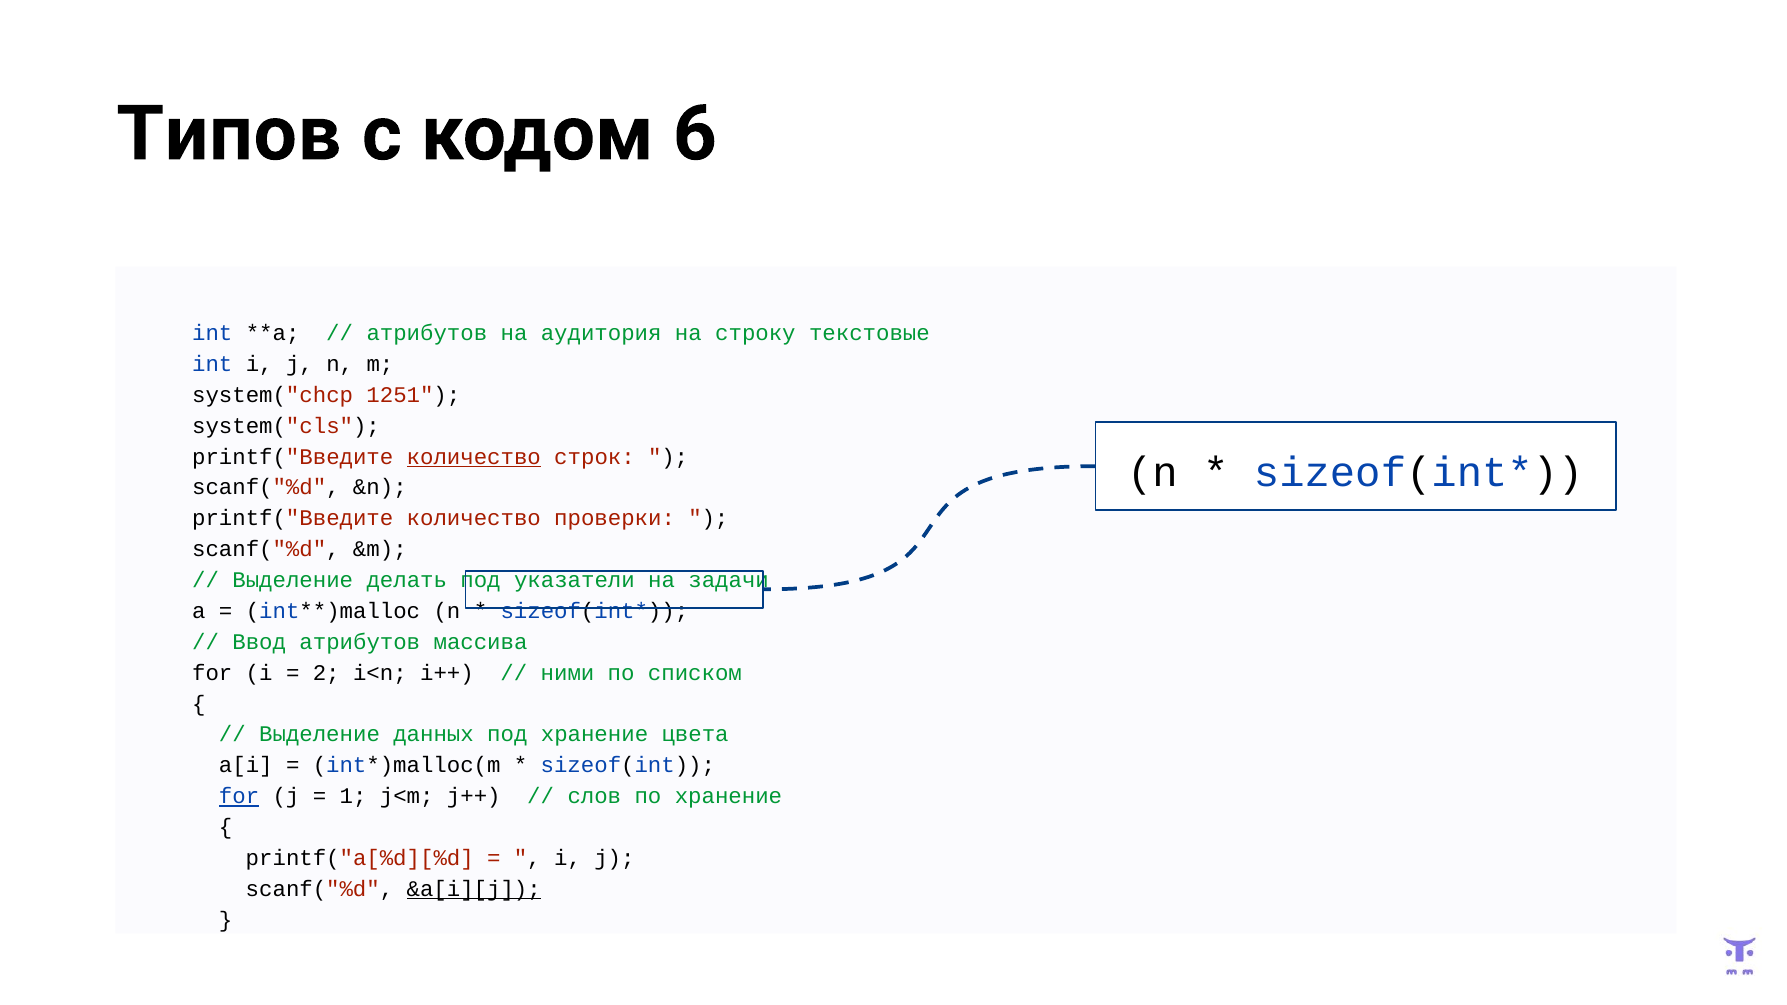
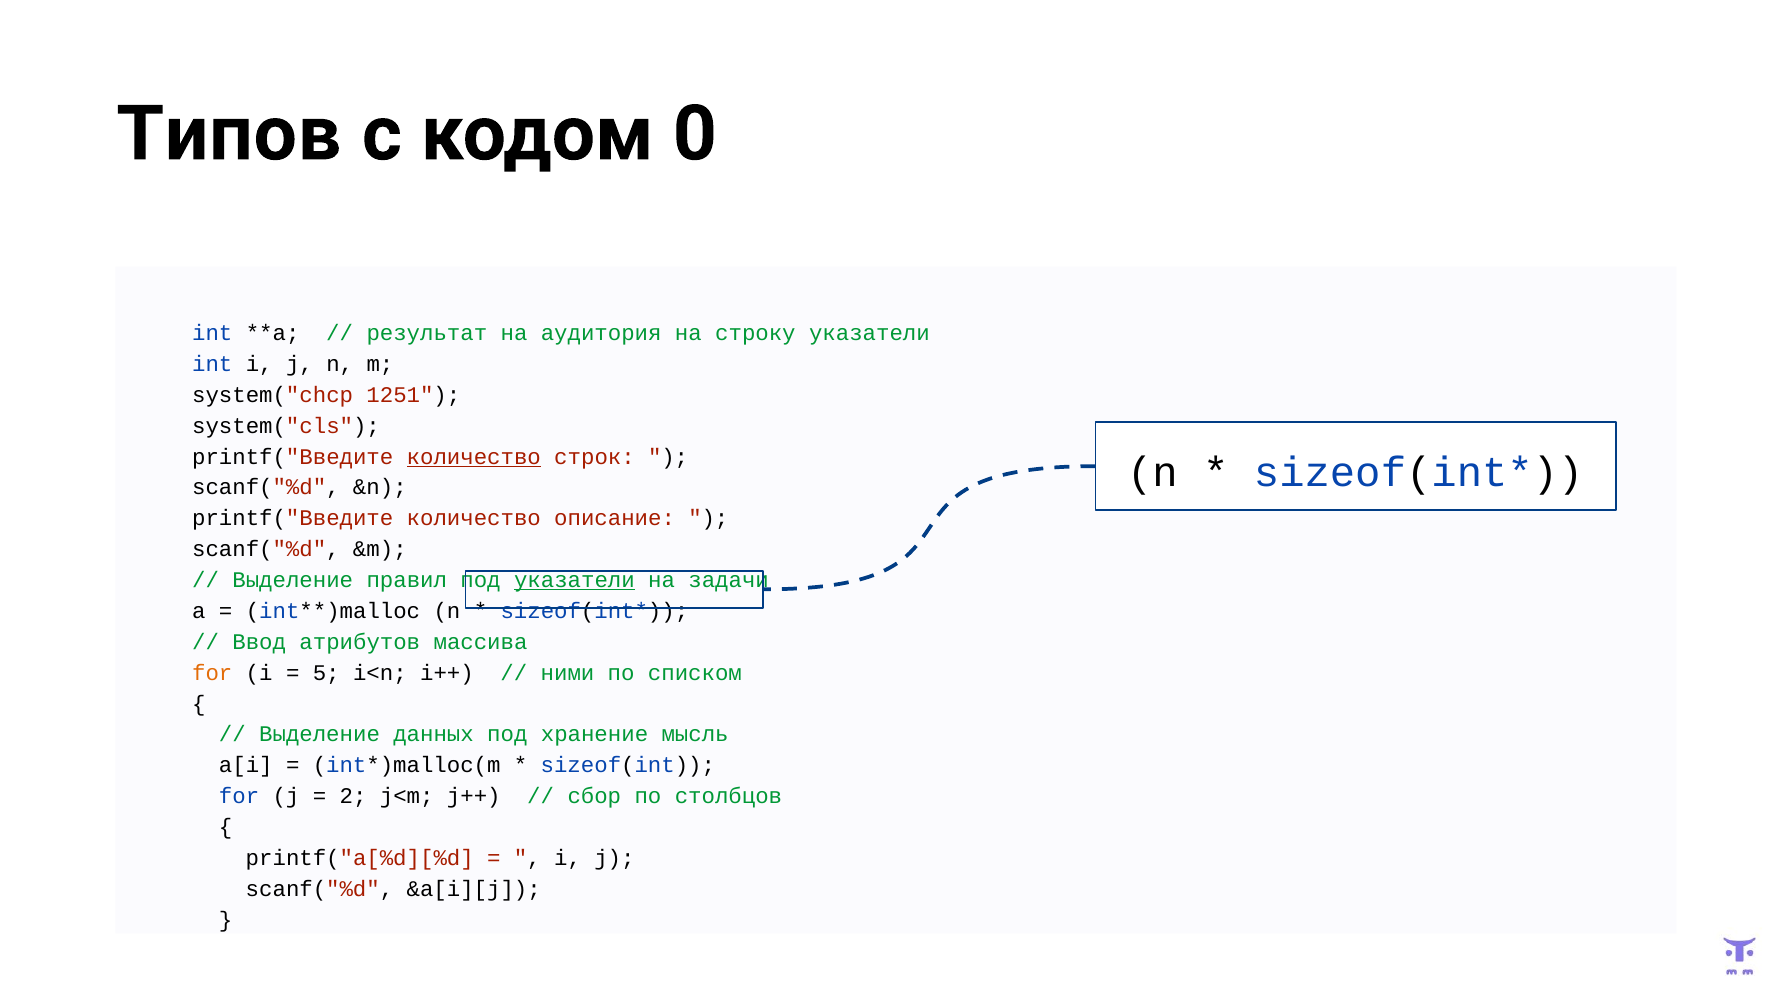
6: 6 -> 0 (695, 134)
атрибутов: атрибутов -> результат (427, 333)
строку текстовые: текстовые -> указатели (869, 333)
проверки: проверки -> описание (615, 519)
делать: делать -> правил (407, 580)
указатели underline: none -> present (574, 580)
for colour: black -> orange (212, 673)
2: 2 -> 5 (326, 673)
цвета: цвета -> мысль (695, 735)
for underline: present -> none (239, 796)
1: 1 -> 2 (353, 796)
слов: слов -> сбор (594, 796)
по хранение: хранение -> столбцов (728, 796)
&a[i][j underline: present -> none (474, 889)
